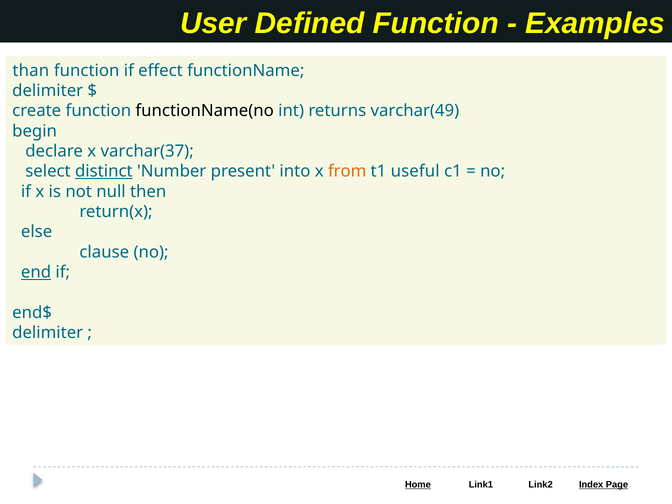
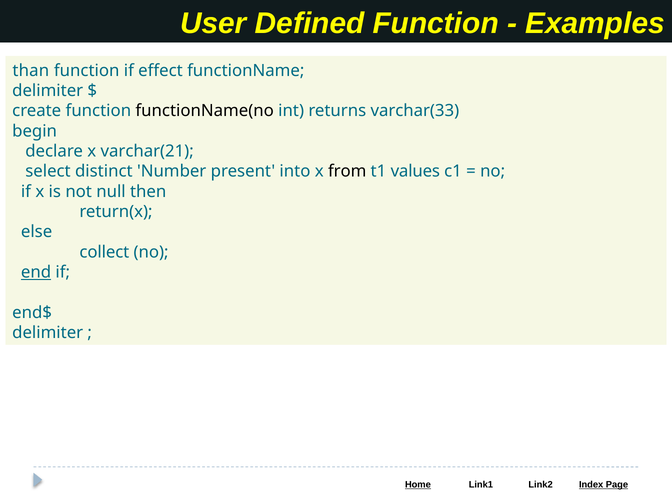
varchar(49: varchar(49 -> varchar(33 (415, 111)
varchar(37: varchar(37 -> varchar(21 (147, 151)
distinct underline: present -> none (104, 171)
from colour: orange -> black (347, 171)
useful: useful -> values (415, 171)
clause: clause -> collect (104, 252)
